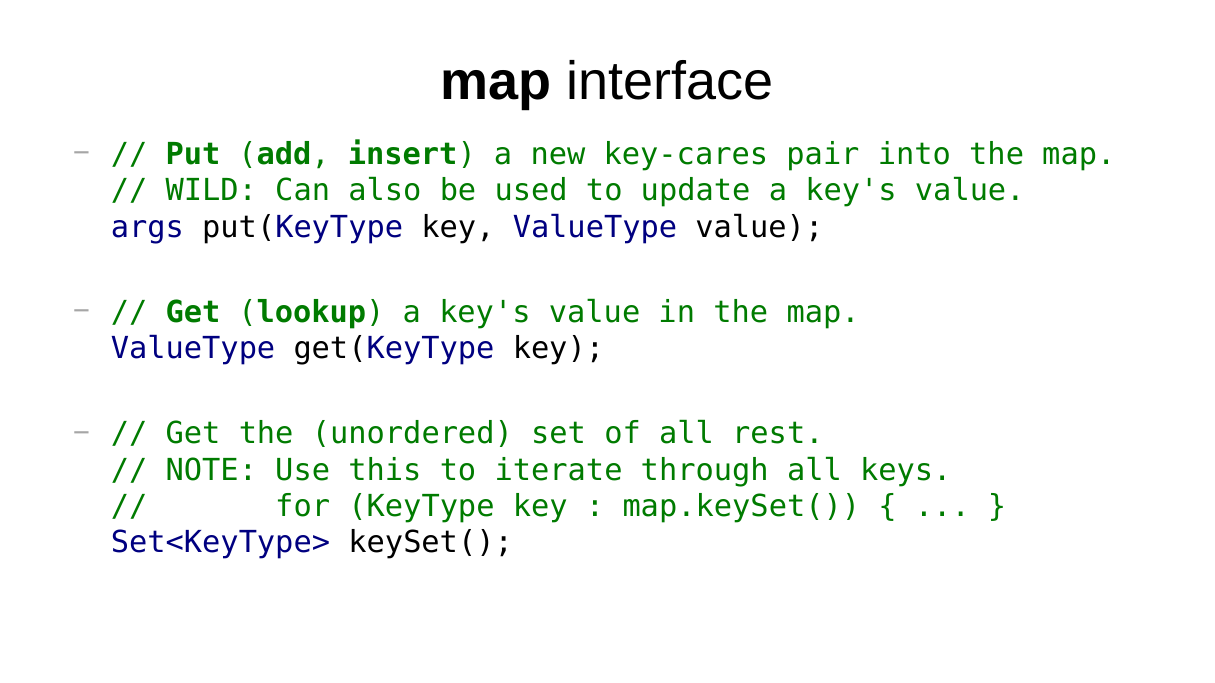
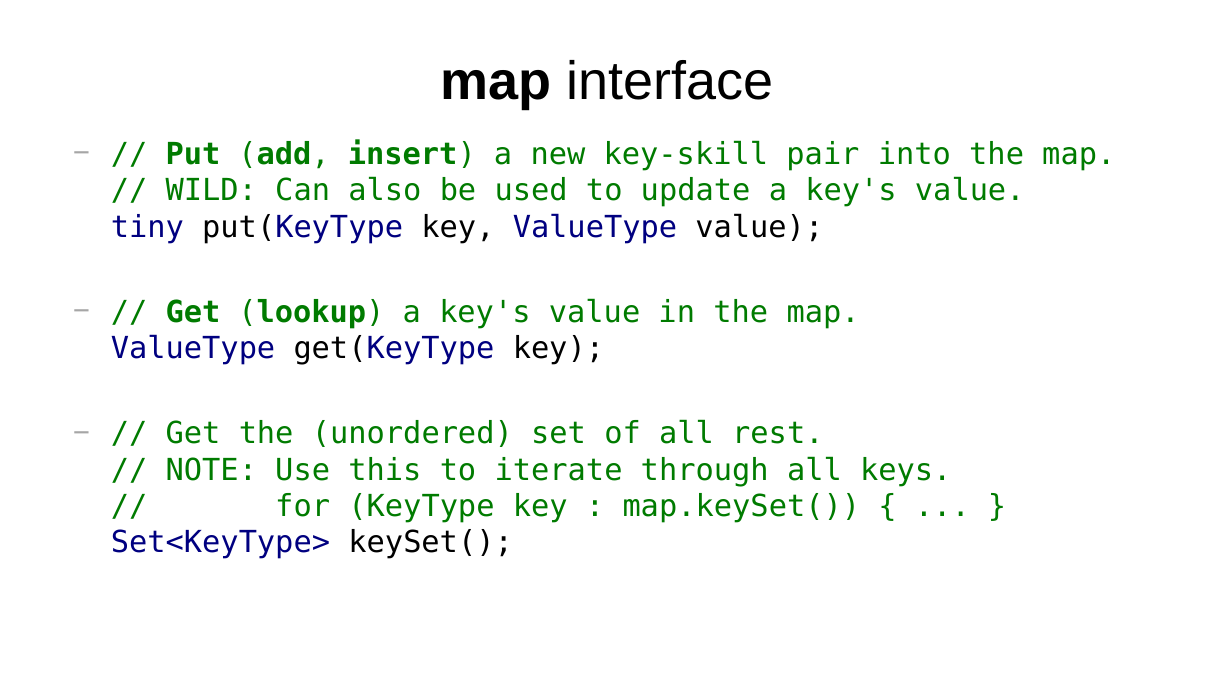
key-cares: key-cares -> key-skill (686, 154)
args: args -> tiny (147, 227)
